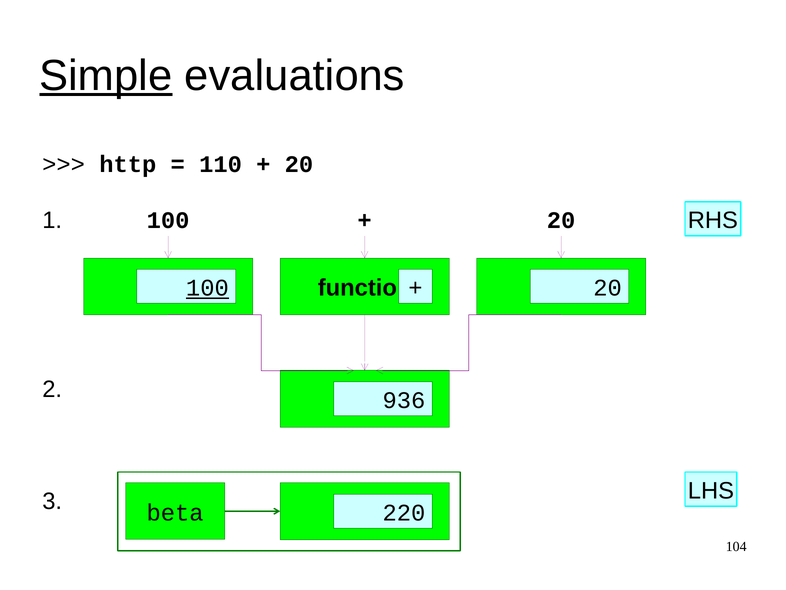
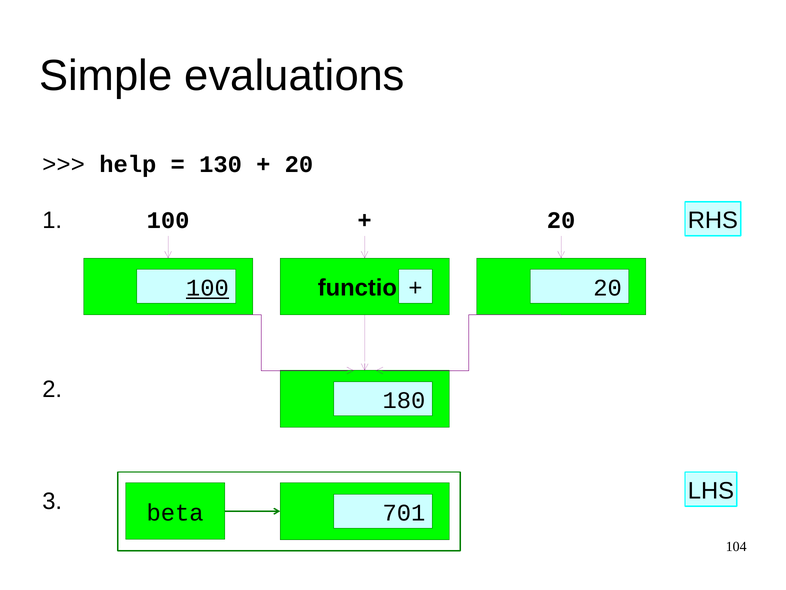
Simple underline: present -> none (106, 76)
http: http -> help (128, 164)
110: 110 -> 130 (221, 164)
936: 936 -> 180 (404, 400)
220: 220 -> 701 (404, 512)
